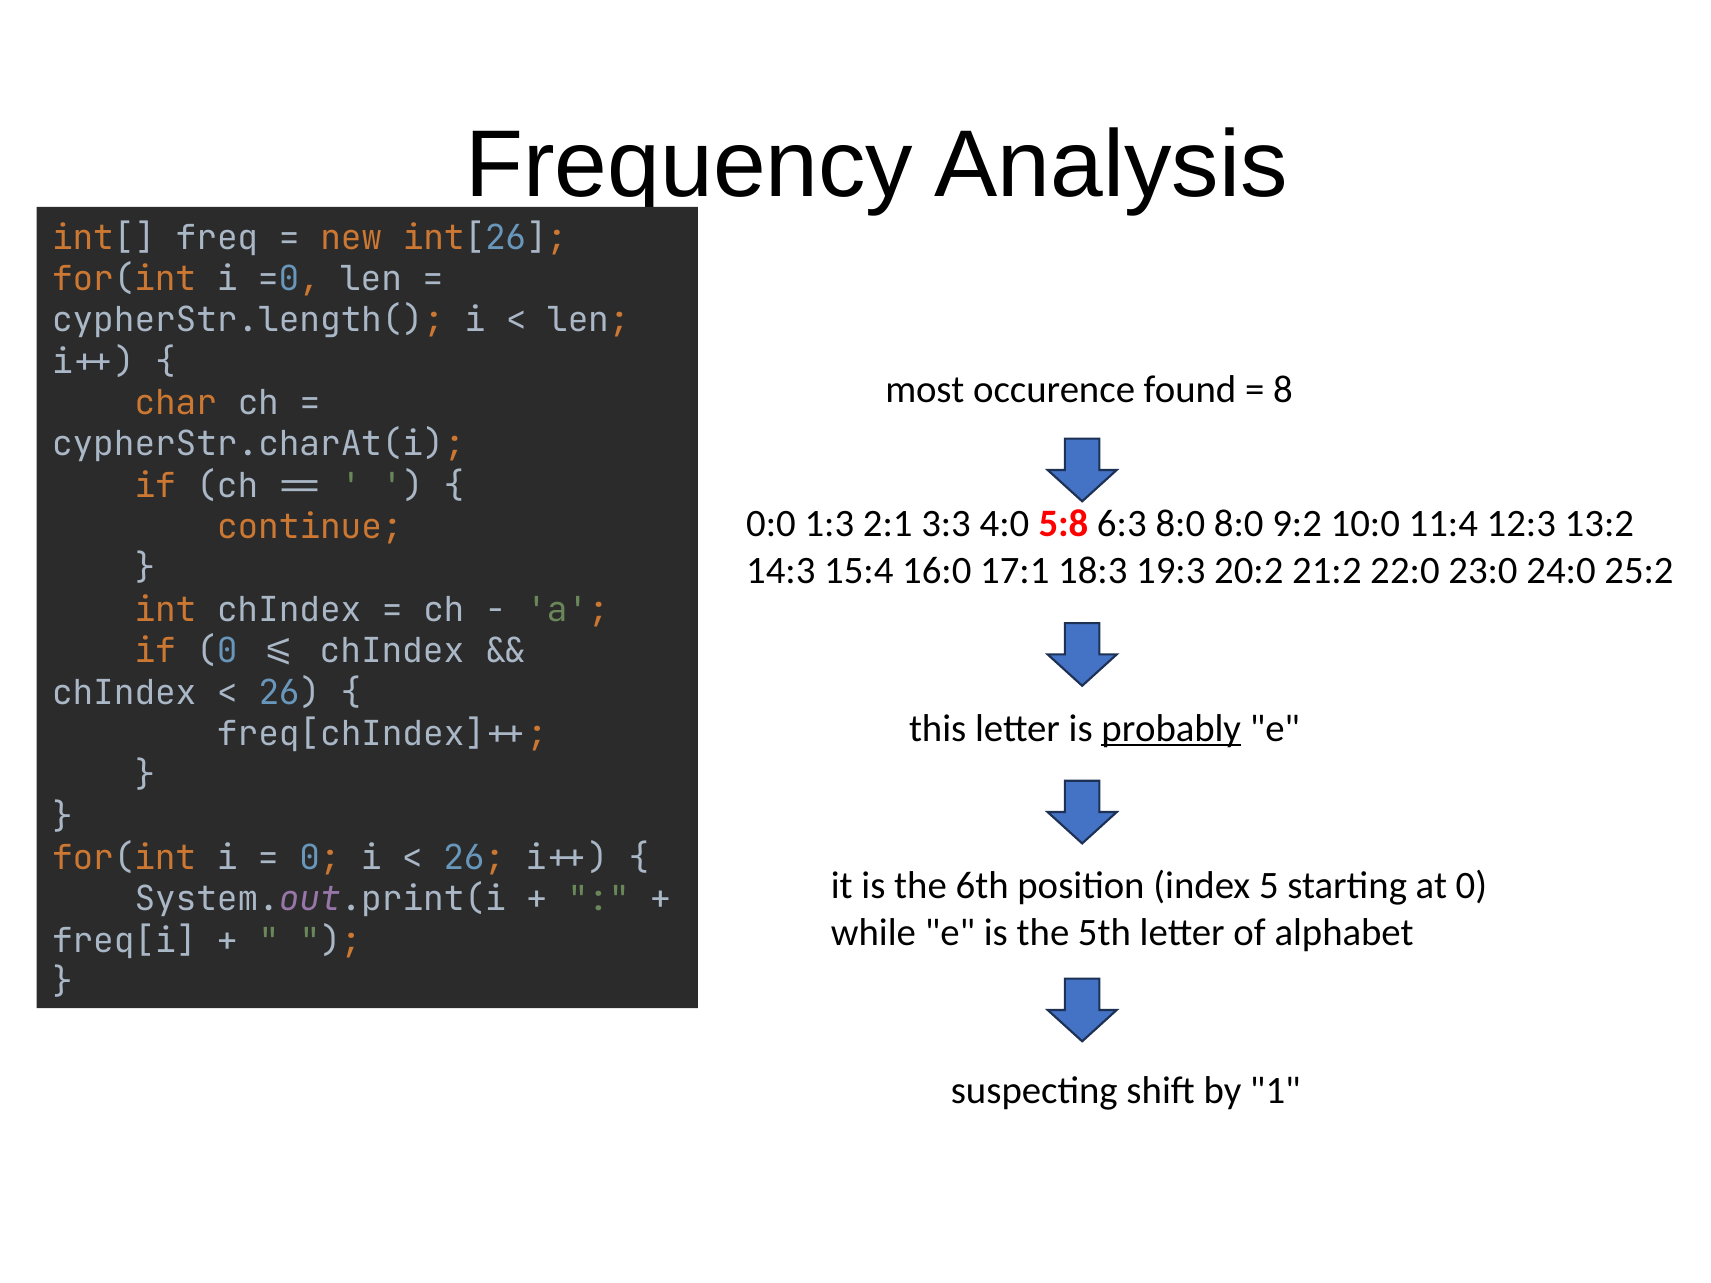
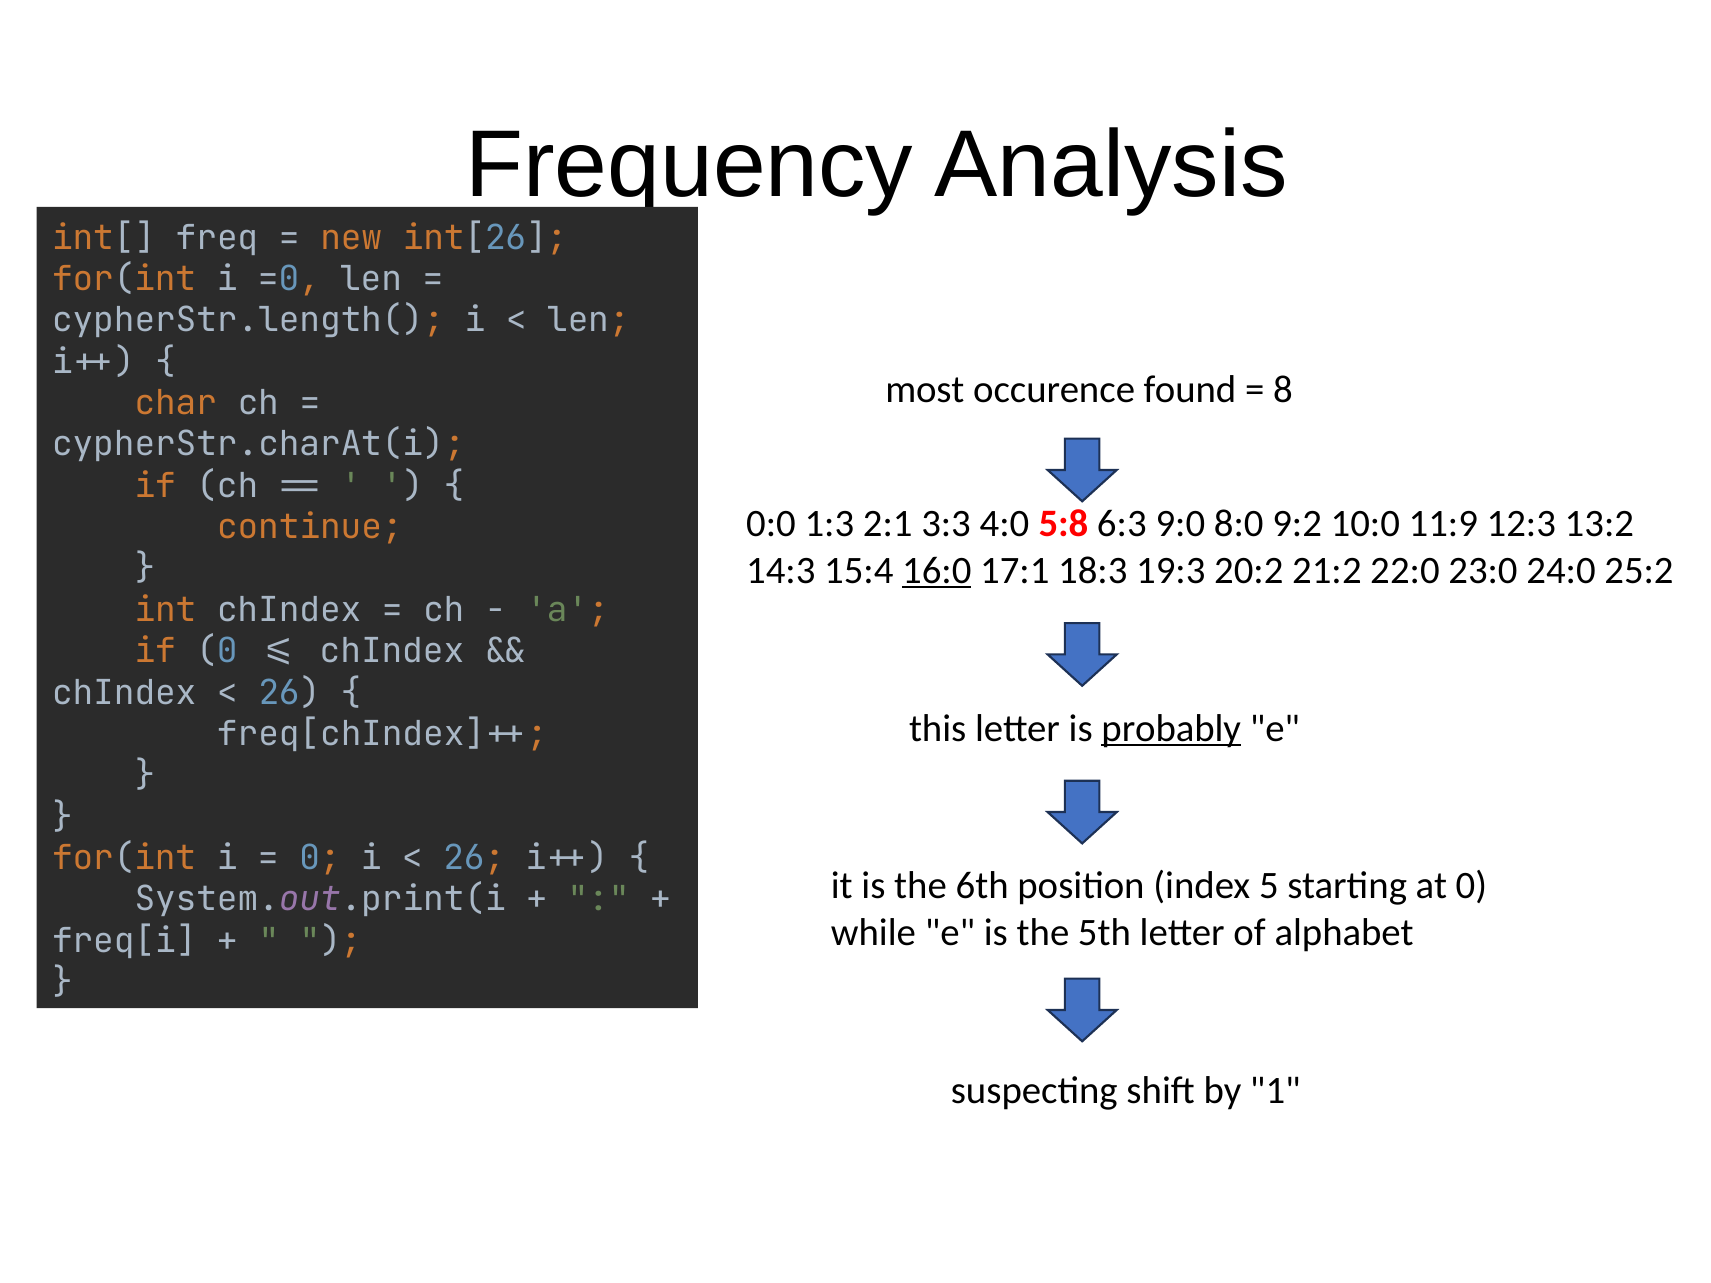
6:3 8:0: 8:0 -> 9:0 (1180, 524)
11:4: 11:4 -> 11:9 (1443, 524)
16:0 underline: none -> present (937, 570)
